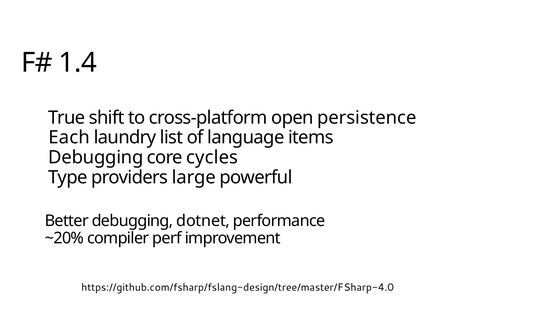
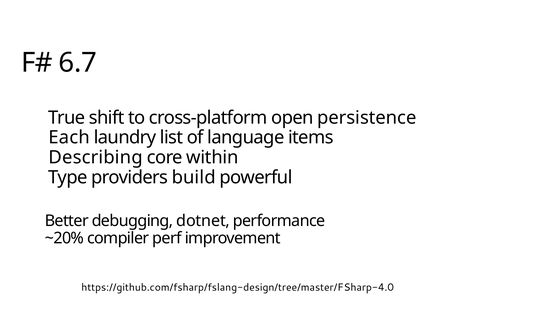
1.4: 1.4 -> 6.7 (78, 63)
Debugging: Debugging -> Describing (96, 157)
cycles: cycles -> within (212, 157)
large: large -> build (194, 177)
